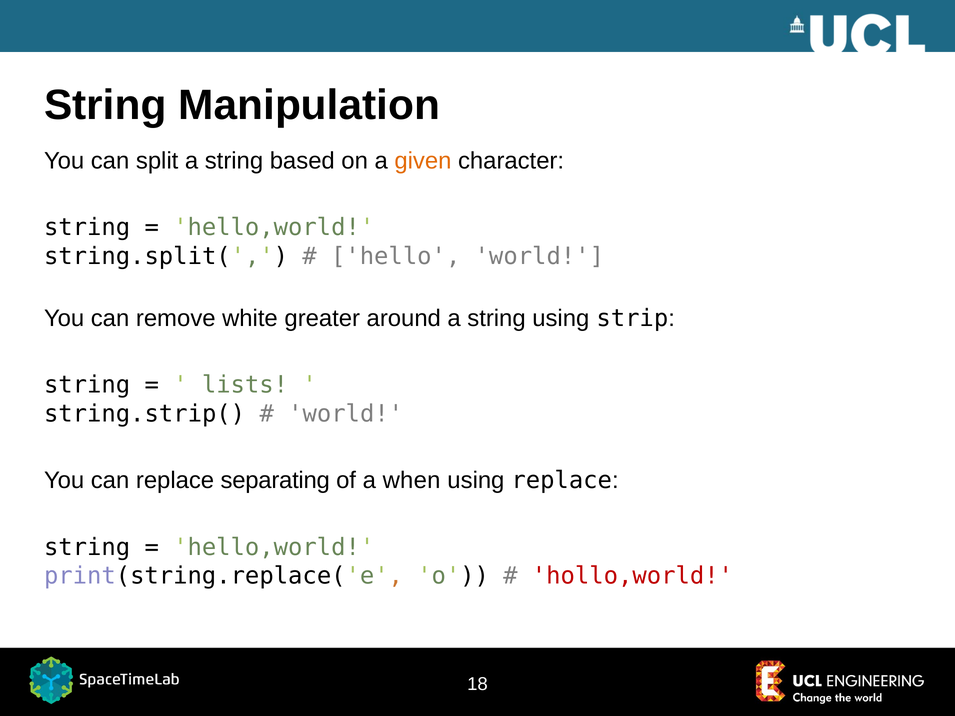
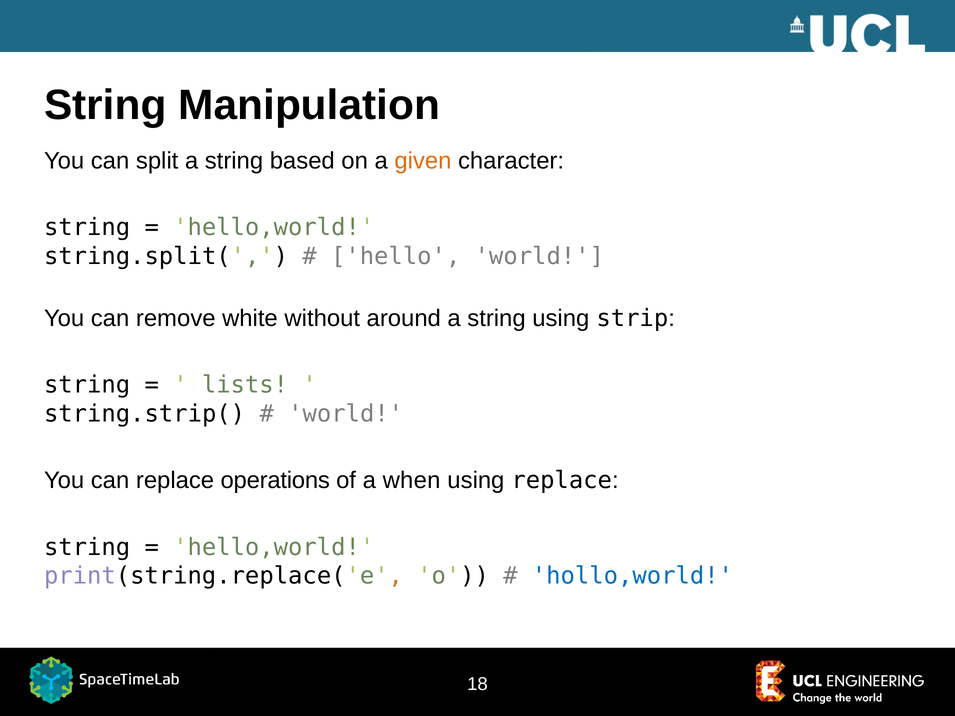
greater: greater -> without (322, 318)
separating: separating -> operations (275, 481)
hollo,world colour: red -> blue (632, 576)
